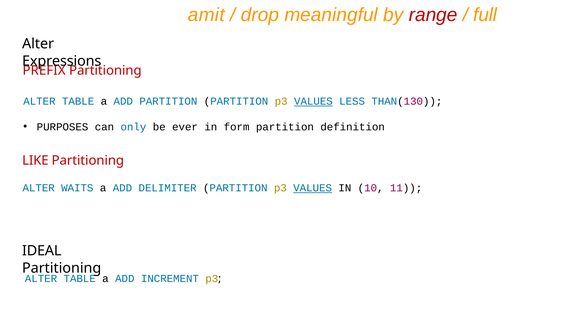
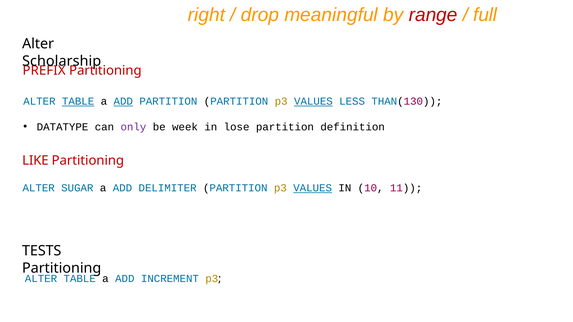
amit: amit -> right (206, 15)
Expressions: Expressions -> Scholarship (62, 61)
TABLE underline: none -> present (78, 101)
ADD underline: none -> present (123, 101)
PURPOSES: PURPOSES -> DATATYPE (63, 127)
only colour: blue -> purple (133, 127)
ever: ever -> week (185, 127)
form: form -> lose (237, 127)
WAITS: WAITS -> SUGAR (77, 188)
IDEAL: IDEAL -> TESTS (42, 251)
